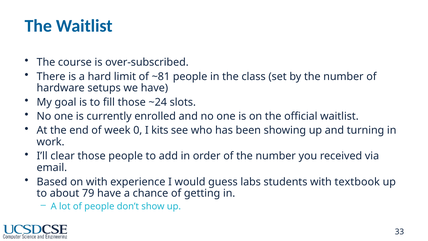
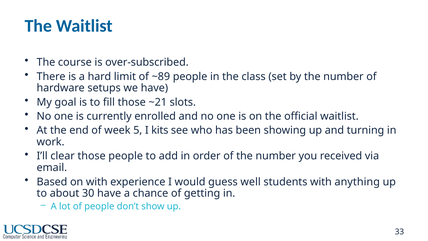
~81: ~81 -> ~89 (161, 76)
~24: ~24 -> ~21 (158, 102)
0: 0 -> 5 (138, 130)
labs: labs -> well (251, 182)
textbook: textbook -> anything (357, 182)
79: 79 -> 30 (88, 193)
